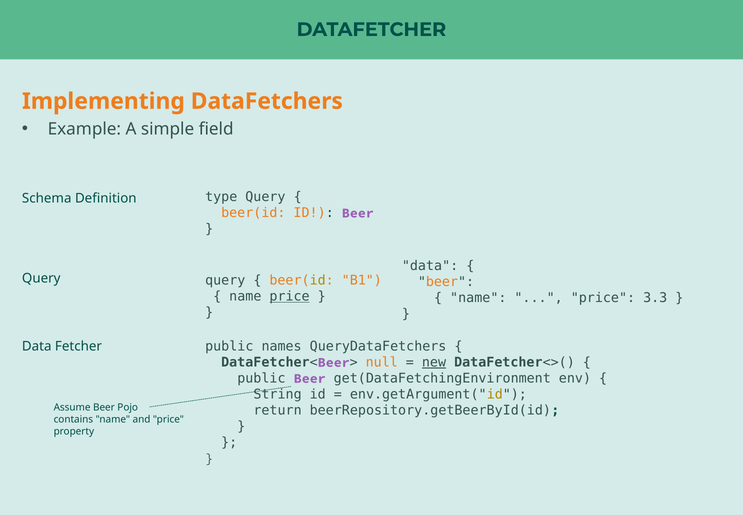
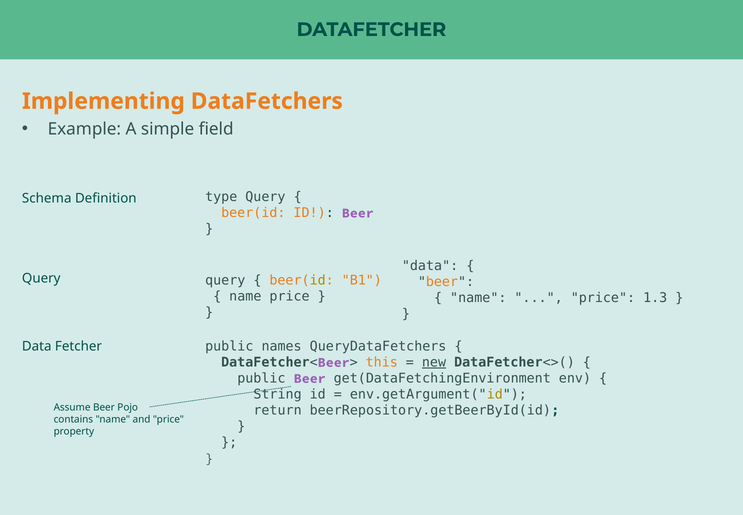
price underline: present -> none (290, 296)
3.3: 3.3 -> 1.3 (655, 298)
null: null -> this (382, 362)
